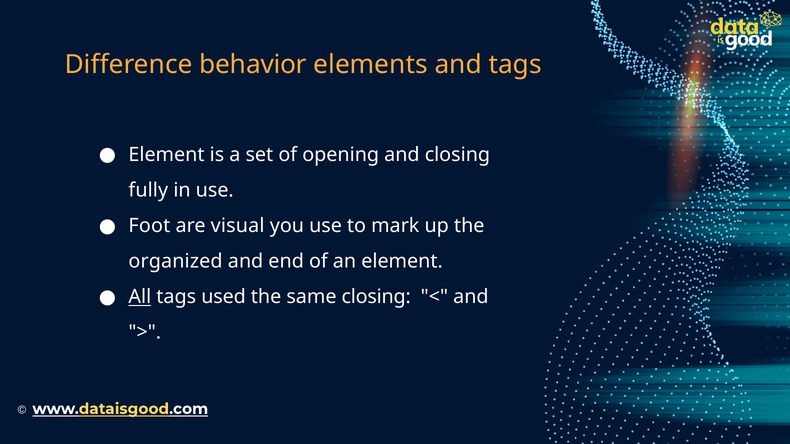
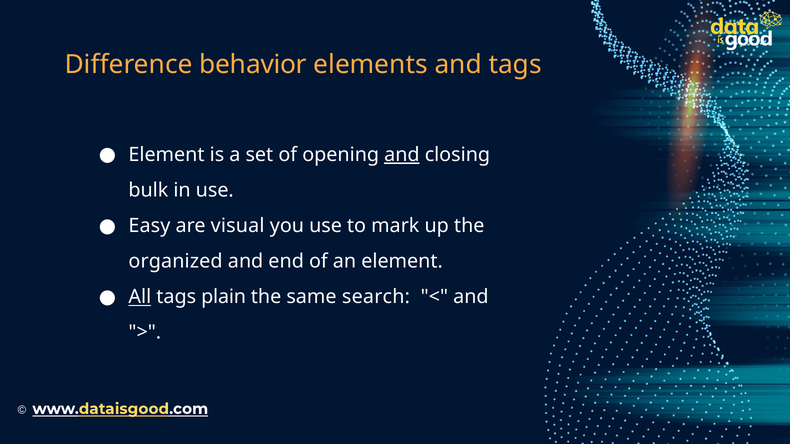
and underline: none -> present (402, 155)
fully: fully -> bulk (148, 190)
Foot: Foot -> Easy (149, 226)
used: used -> plain (224, 297)
same closing: closing -> search (376, 297)
